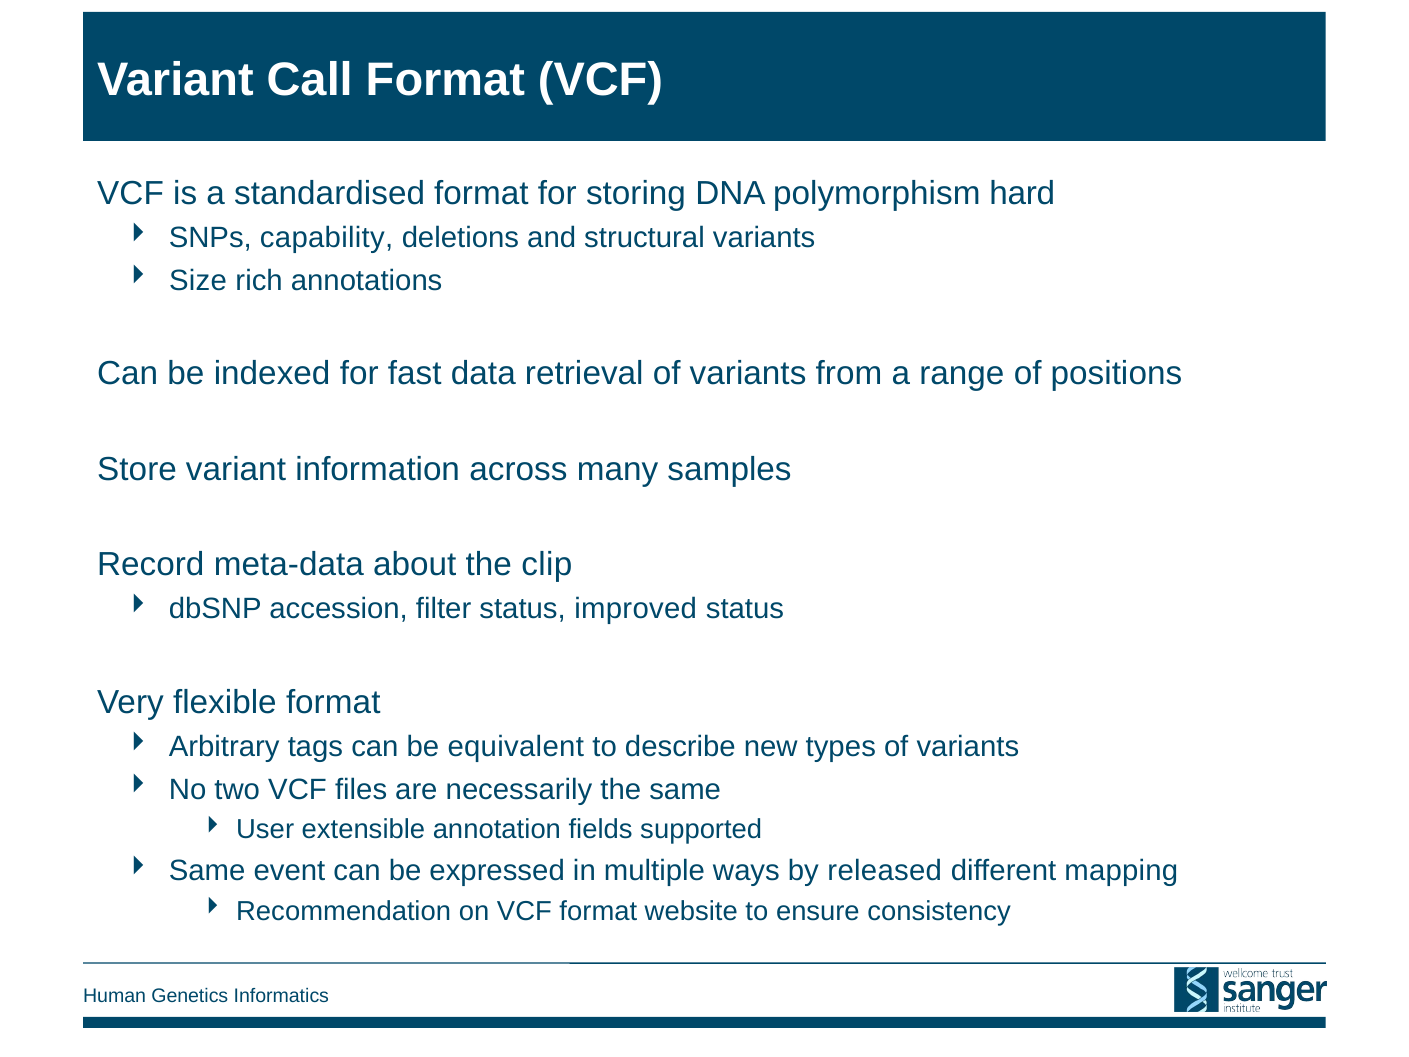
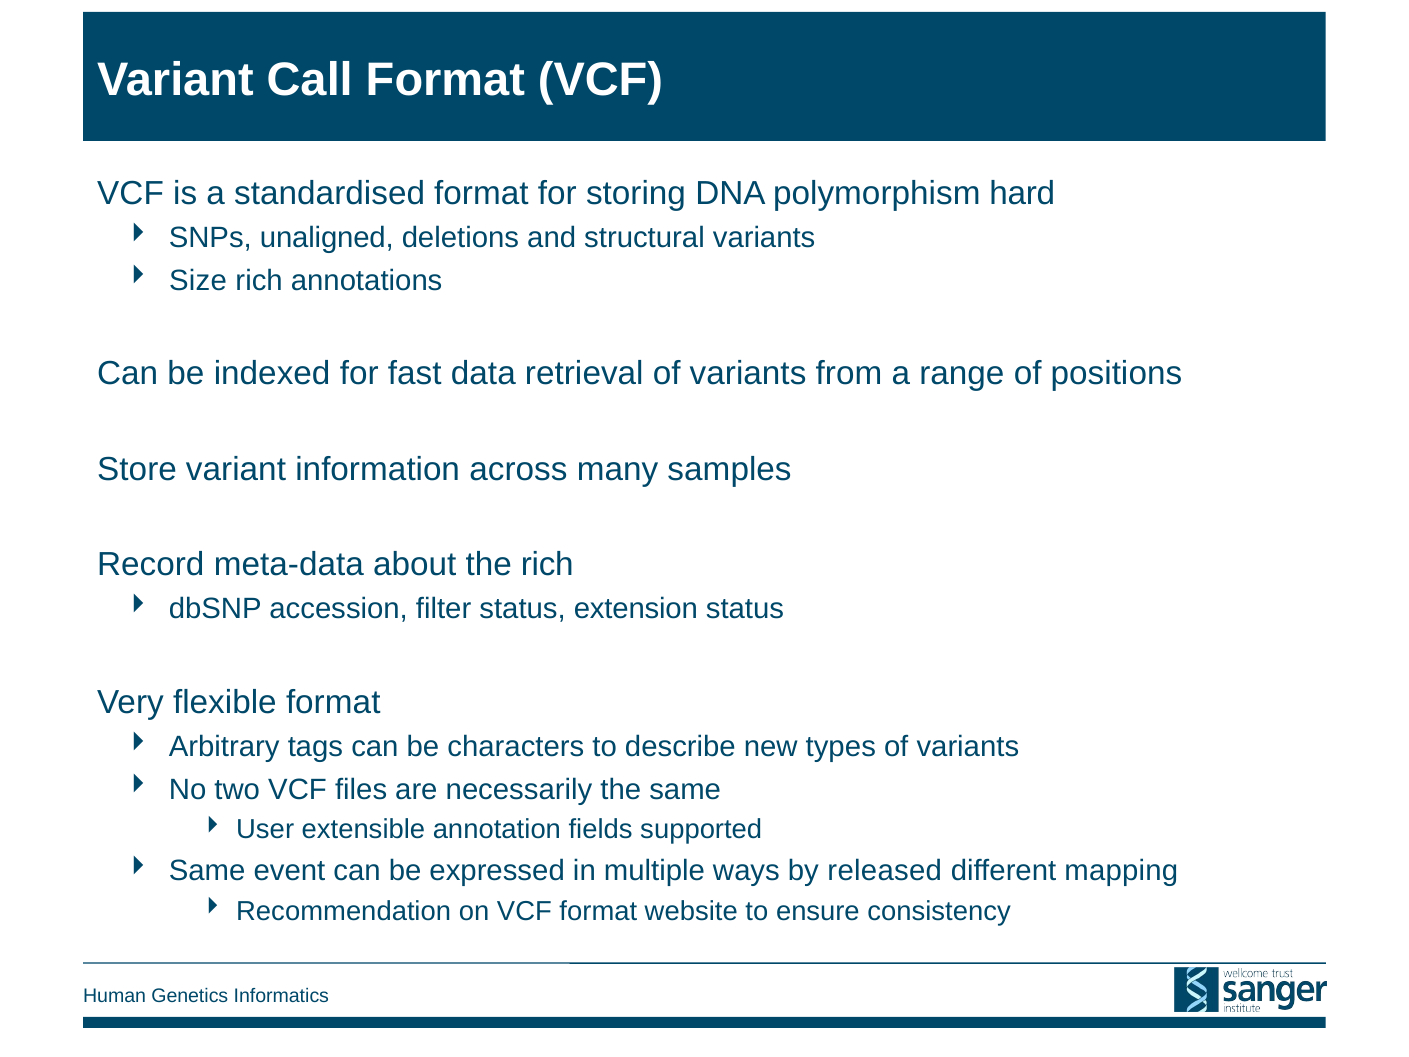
capability: capability -> unaligned (327, 238)
the clip: clip -> rich (547, 565)
improved: improved -> extension (636, 609)
equivalent: equivalent -> characters (516, 747)
